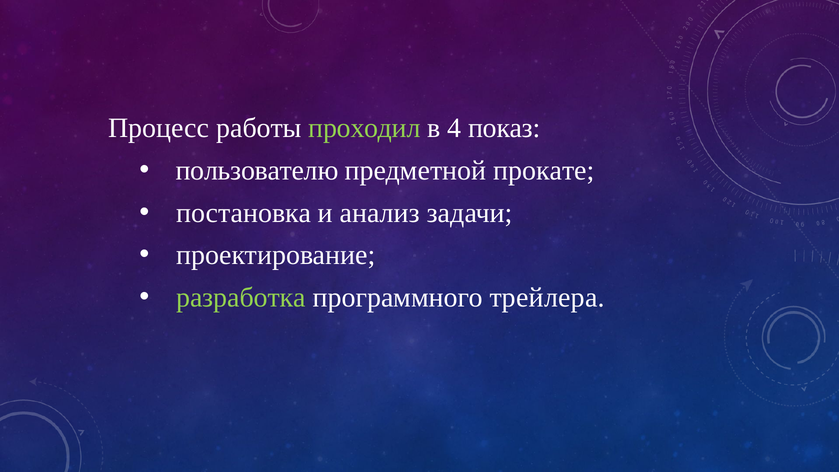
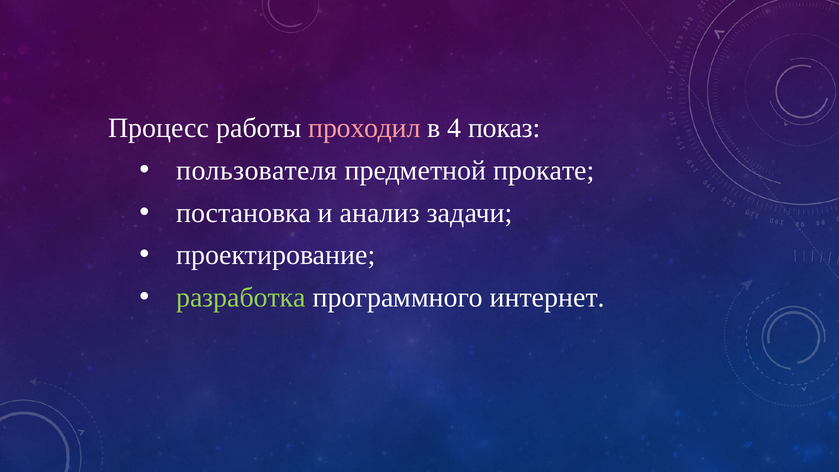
проходил colour: light green -> pink (365, 128)
пользователю: пользователю -> пользователя (257, 170)
трейлера: трейлера -> интернет (547, 297)
